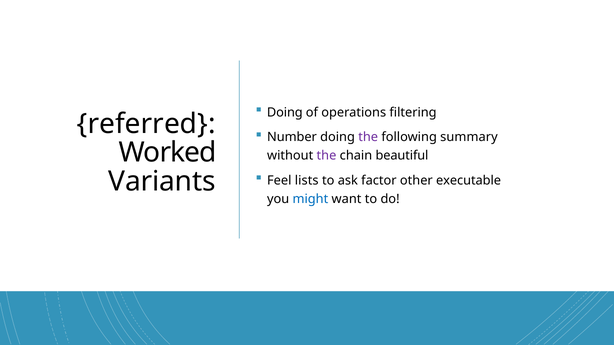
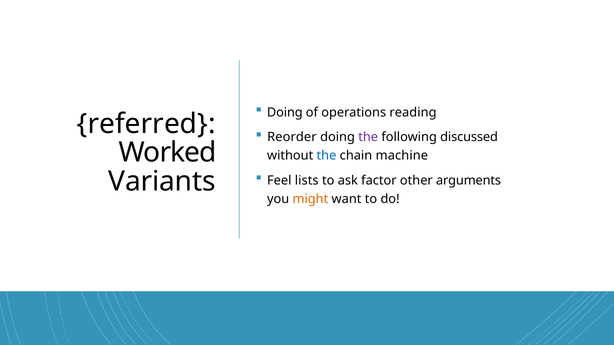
filtering: filtering -> reading (413, 113)
Number: Number -> Reorder (292, 137)
summary: summary -> discussed (469, 137)
the colour: purple -> blue (326, 156)
beautiful: beautiful -> machine (402, 156)
executable: executable -> arguments (469, 181)
might colour: blue -> orange (310, 199)
